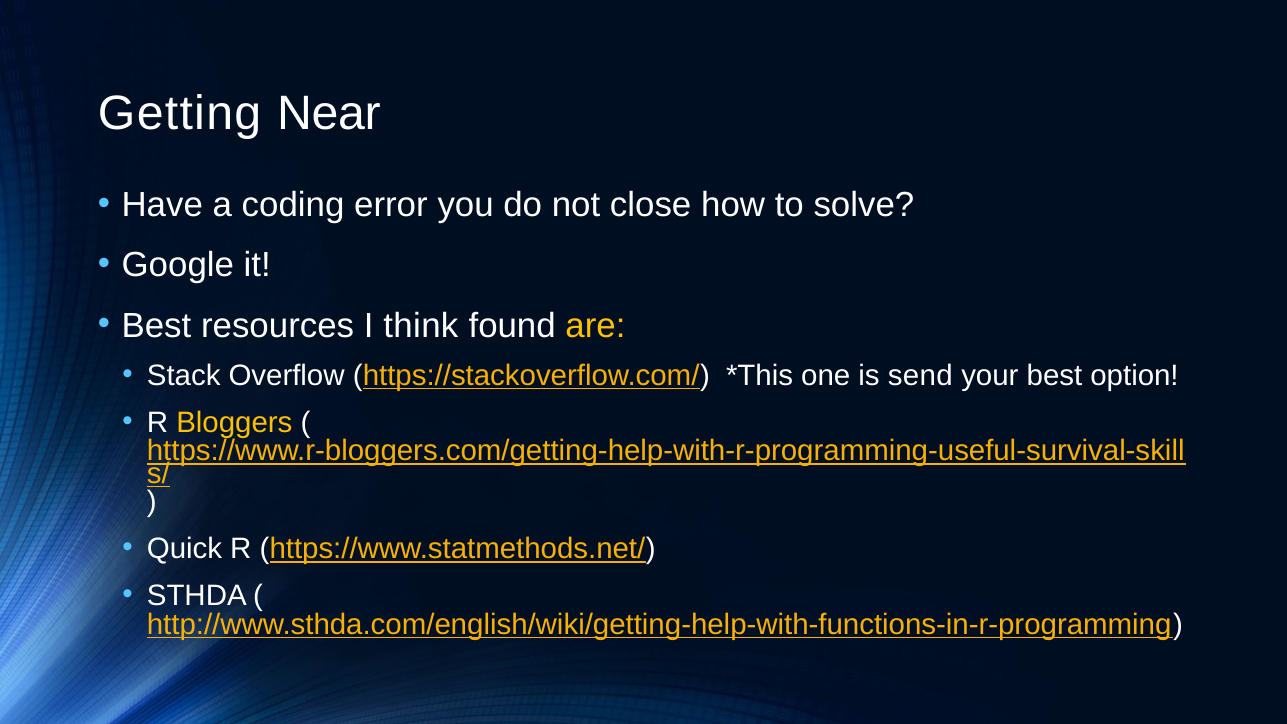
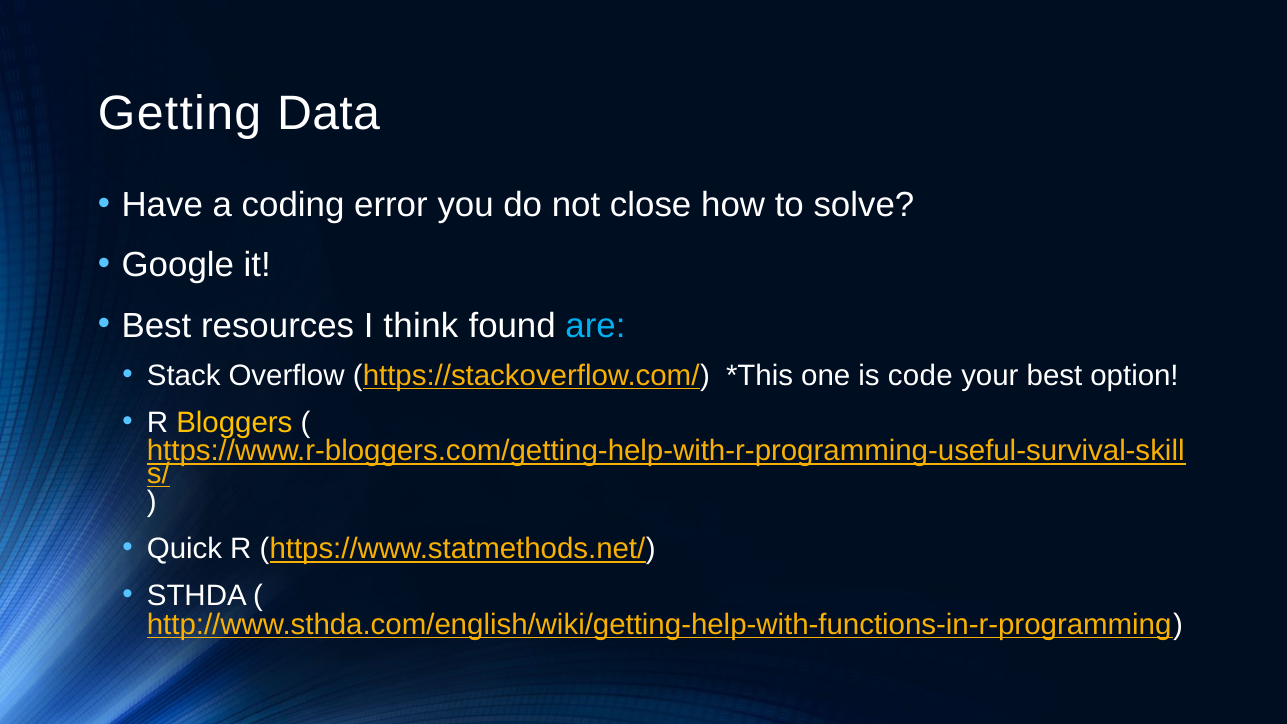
Near: Near -> Data (329, 114)
are colour: yellow -> light blue (595, 326)
send: send -> code (920, 376)
